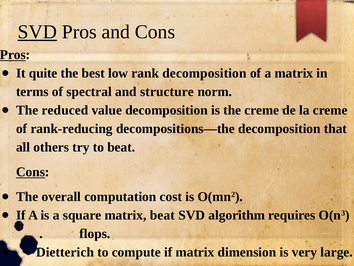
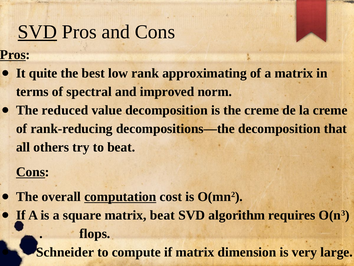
rank decomposition: decomposition -> approximating (205, 73)
structure: structure -> improved (167, 92)
computation underline: none -> present (120, 196)
Dietterich: Dietterich -> Schneider (65, 252)
